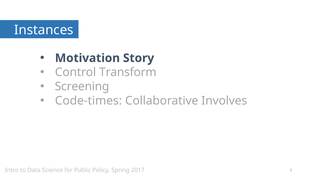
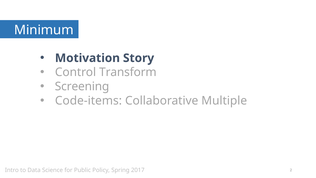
Instances: Instances -> Minimum (44, 30)
Code-times: Code-times -> Code-items (88, 101)
Involves: Involves -> Multiple (224, 101)
